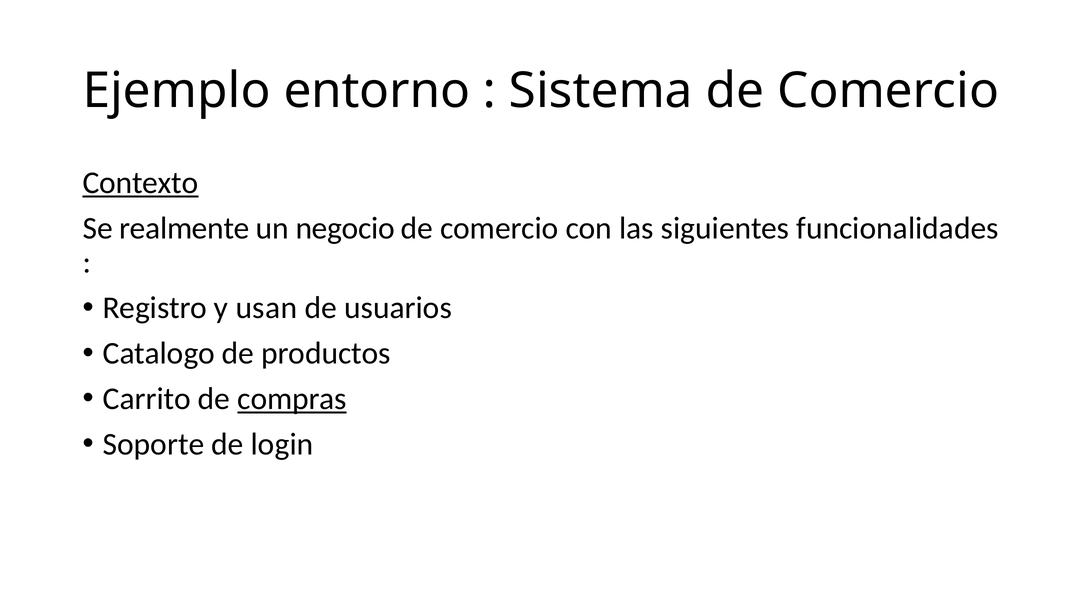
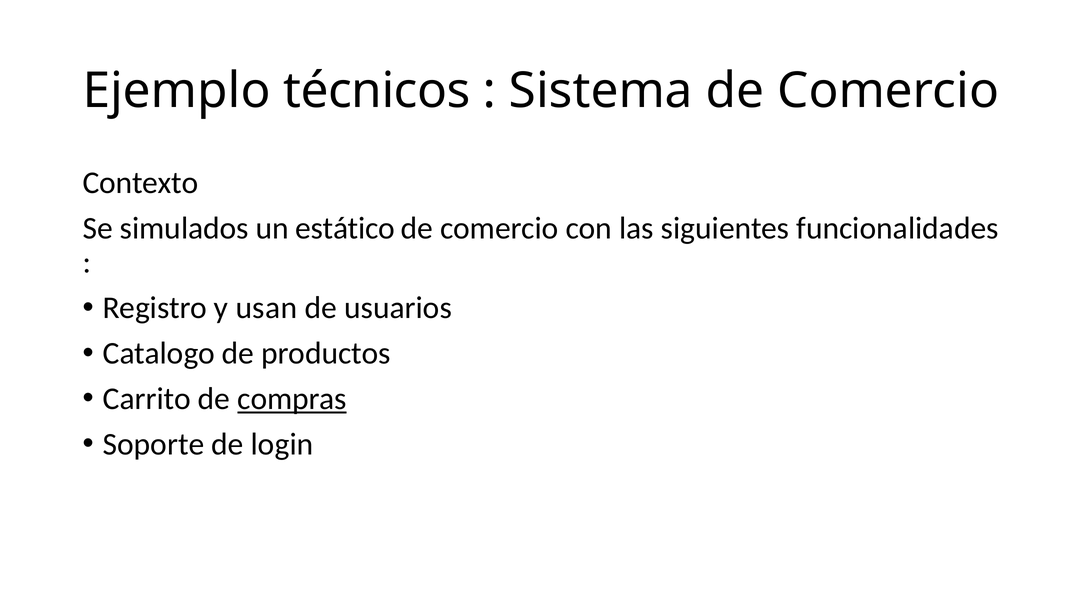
entorno: entorno -> técnicos (377, 91)
Contexto underline: present -> none (141, 183)
realmente: realmente -> simulados (184, 229)
negocio: negocio -> estático (345, 229)
